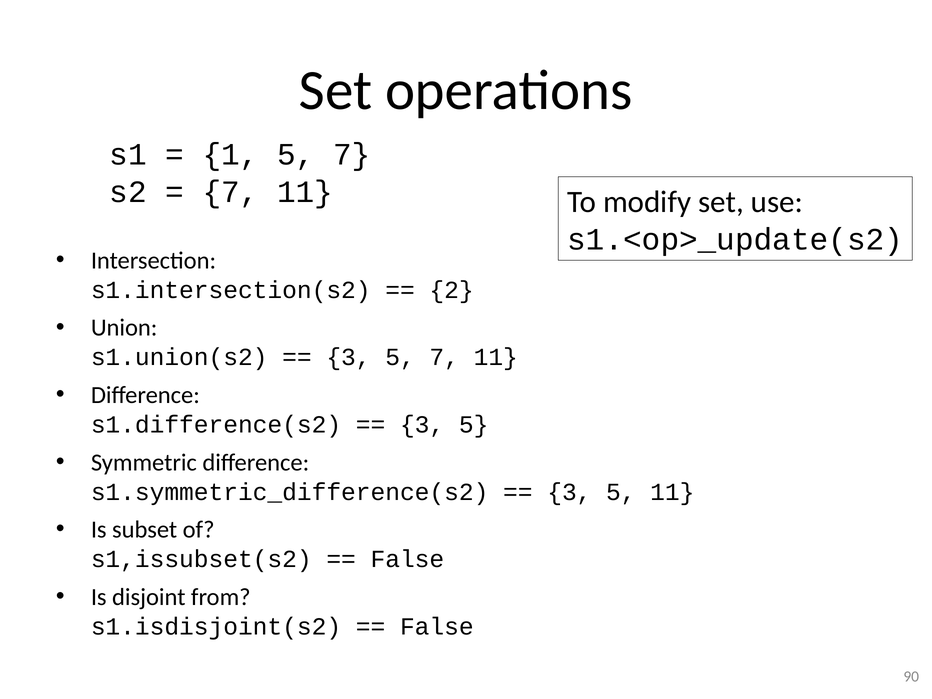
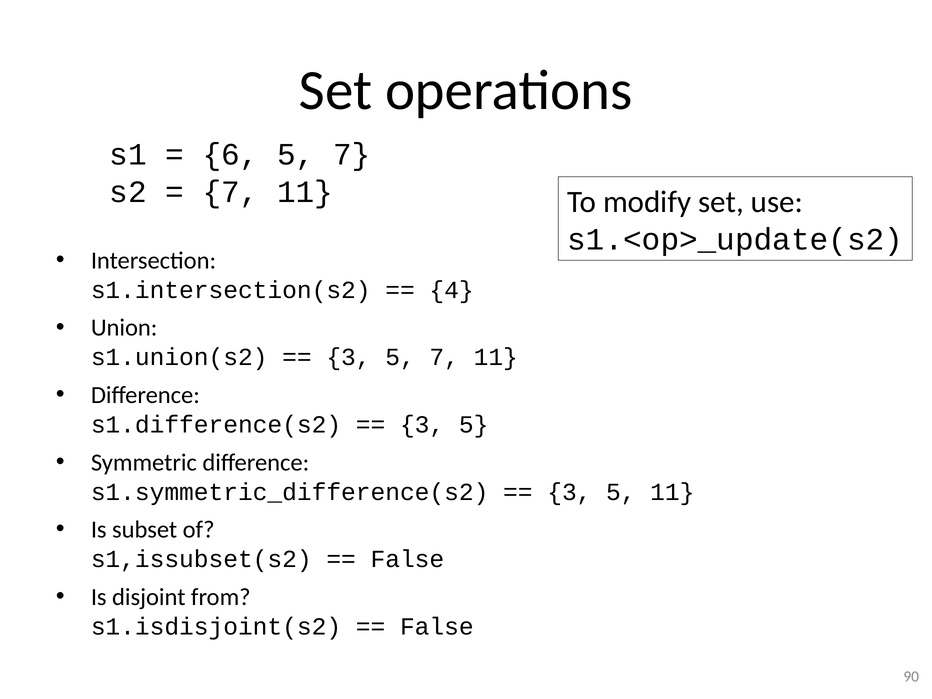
1: 1 -> 6 (231, 155)
2: 2 -> 4 (452, 290)
